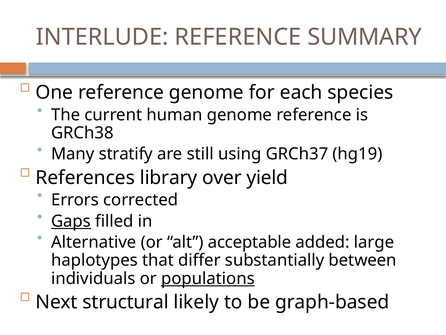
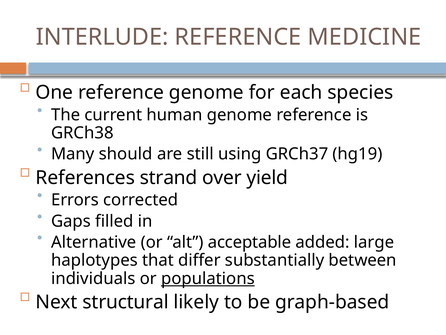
SUMMARY: SUMMARY -> MEDICINE (364, 37)
stratify: stratify -> should (126, 154)
library: library -> strand (169, 178)
Gaps underline: present -> none (71, 221)
